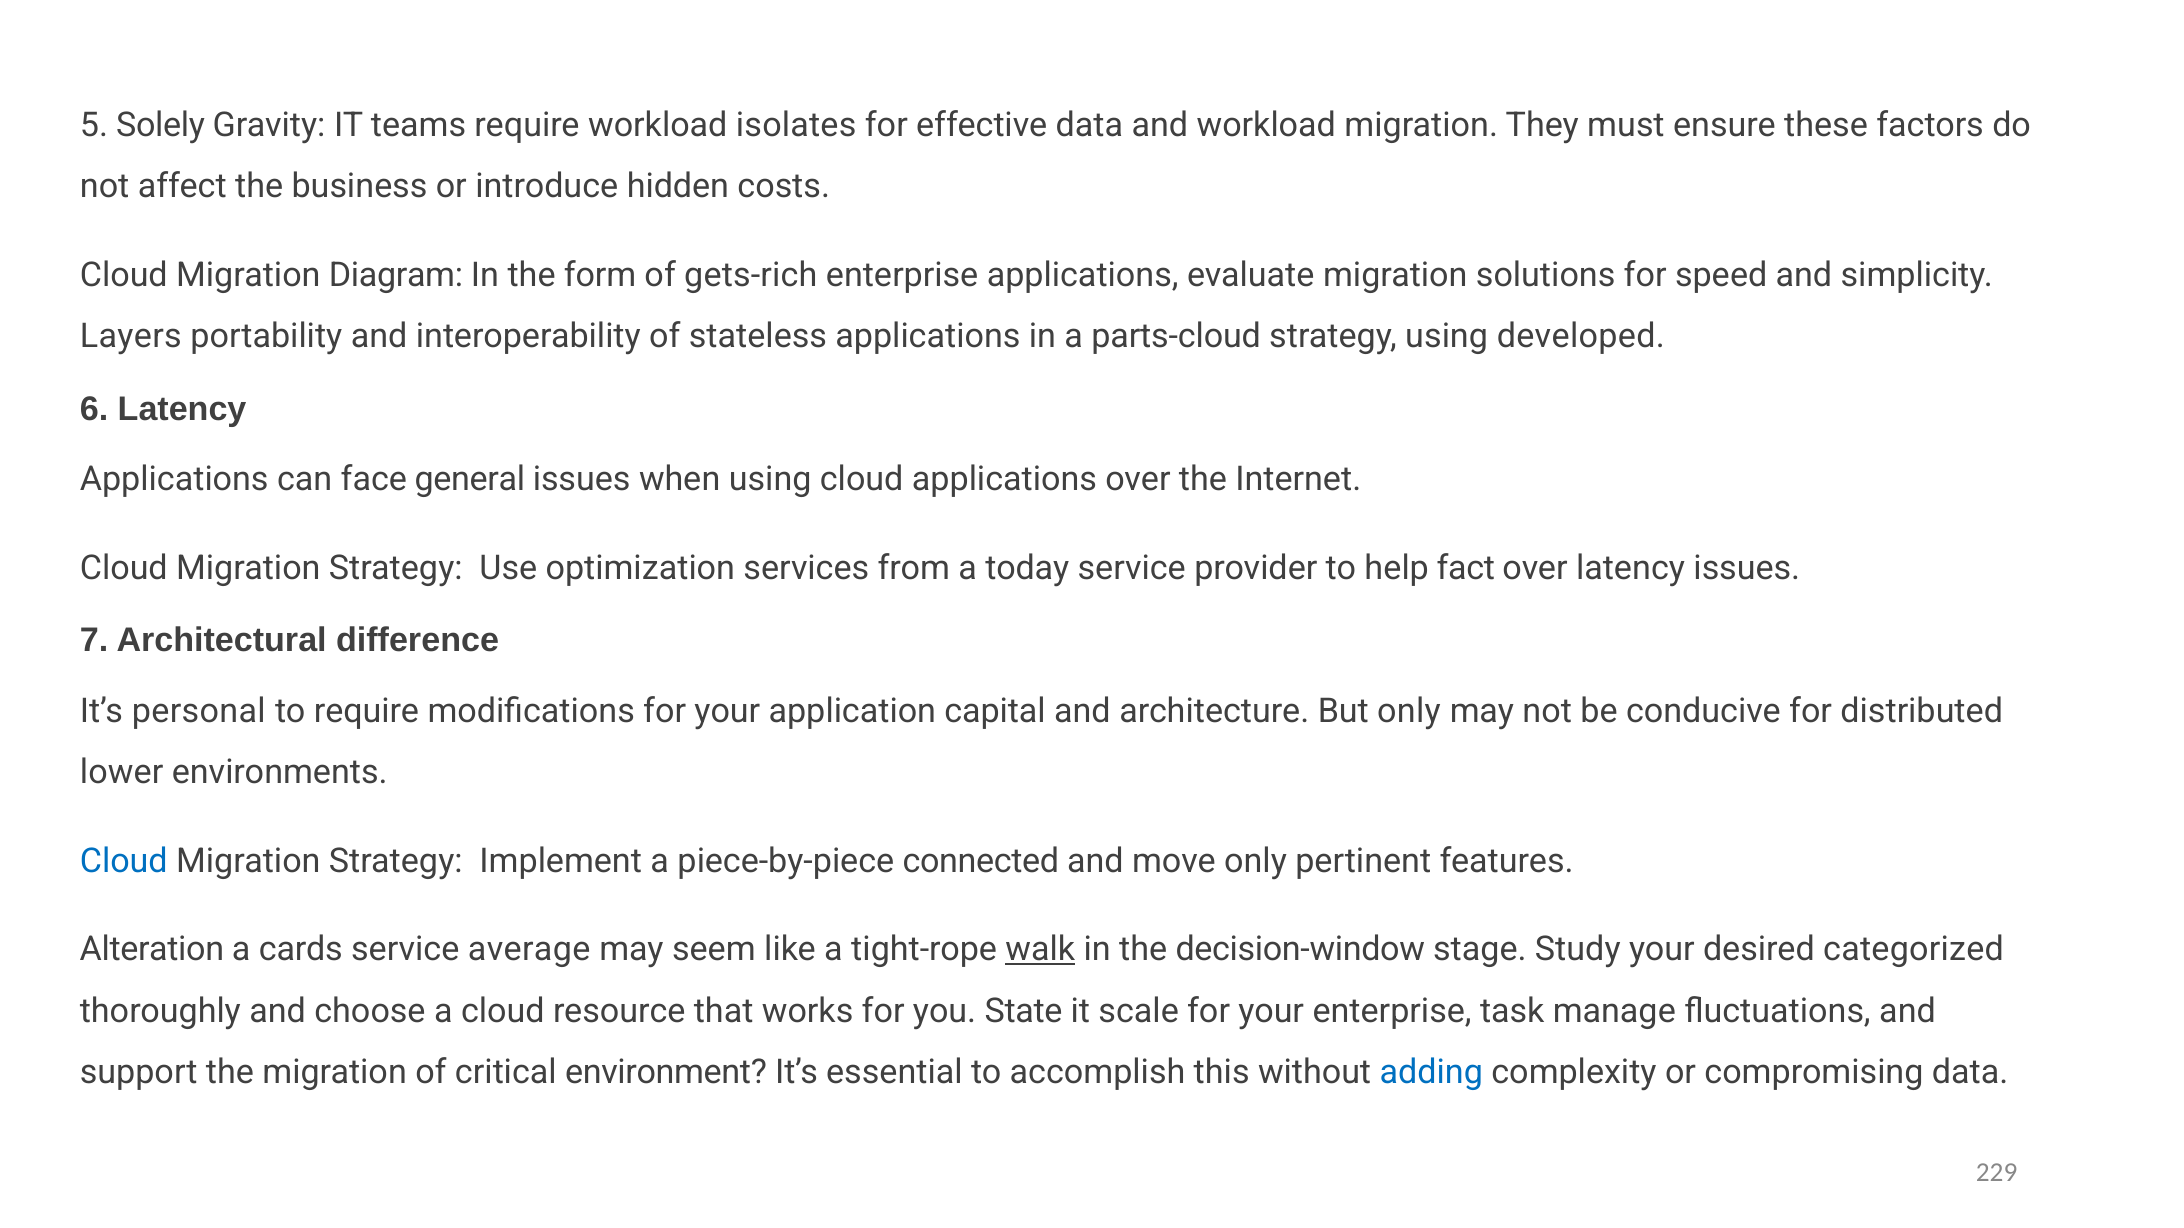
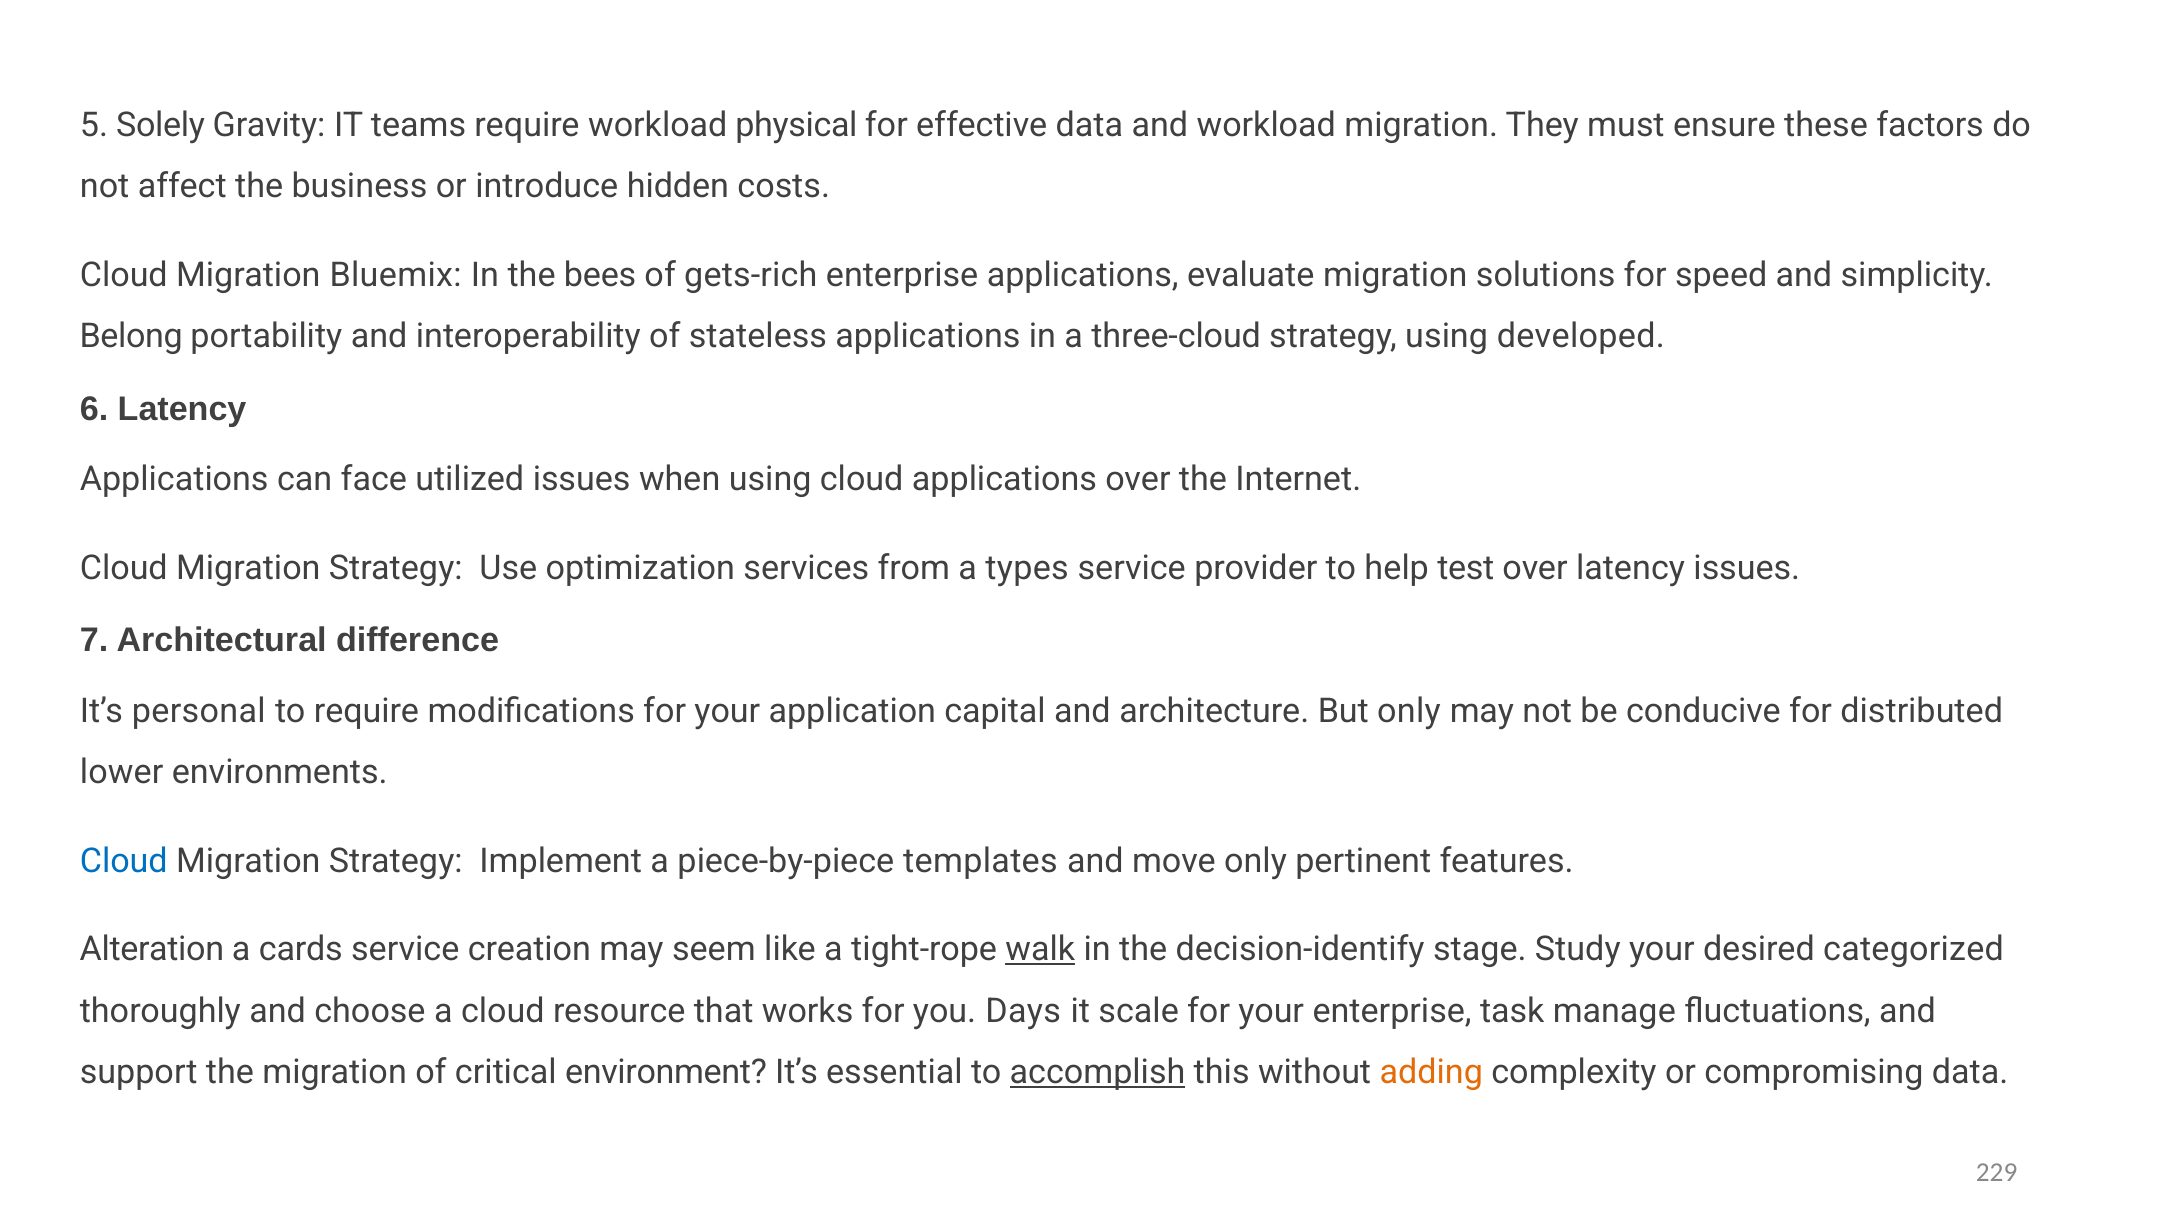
isolates: isolates -> physical (796, 125)
Diagram: Diagram -> Bluemix (396, 275)
form: form -> bees (600, 275)
Layers: Layers -> Belong (131, 337)
parts-cloud: parts-cloud -> three-cloud (1176, 337)
general: general -> utilized (470, 480)
today: today -> types (1027, 568)
fact: fact -> test (1466, 568)
connected: connected -> templates (980, 861)
average: average -> creation (529, 950)
decision-window: decision-window -> decision-identify (1300, 950)
State: State -> Days (1023, 1011)
accomplish underline: none -> present (1098, 1073)
adding colour: blue -> orange (1431, 1073)
